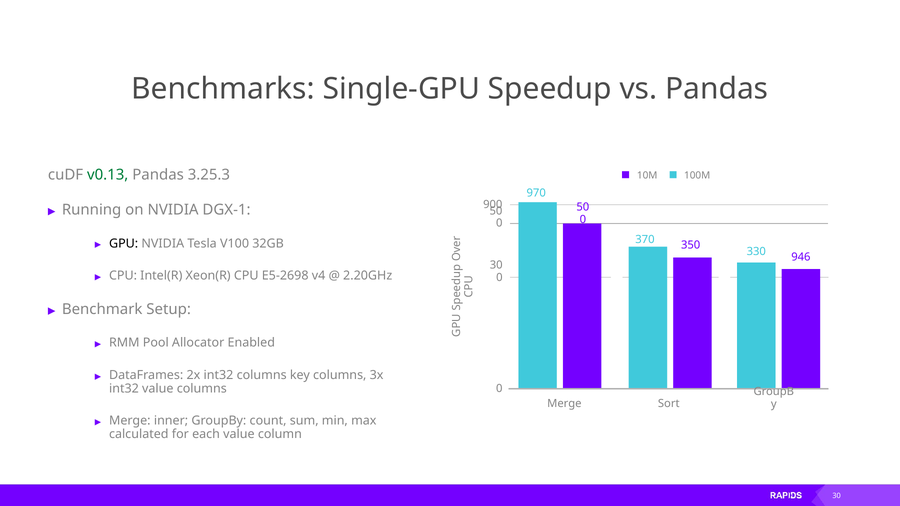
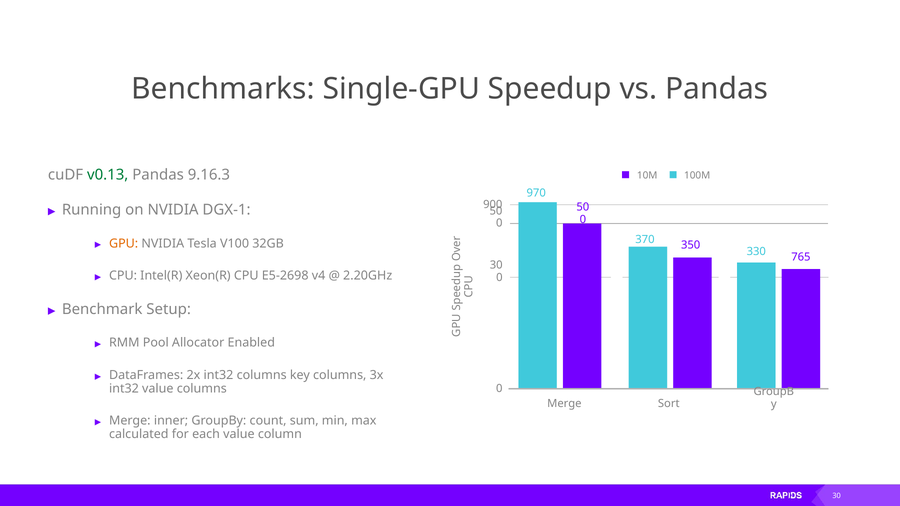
3.25.3: 3.25.3 -> 9.16.3 (209, 175)
GPU colour: black -> orange (124, 244)
946: 946 -> 765 (801, 257)
